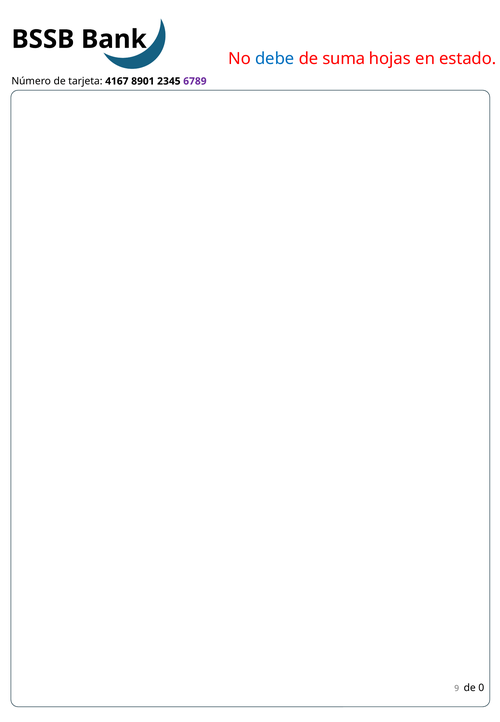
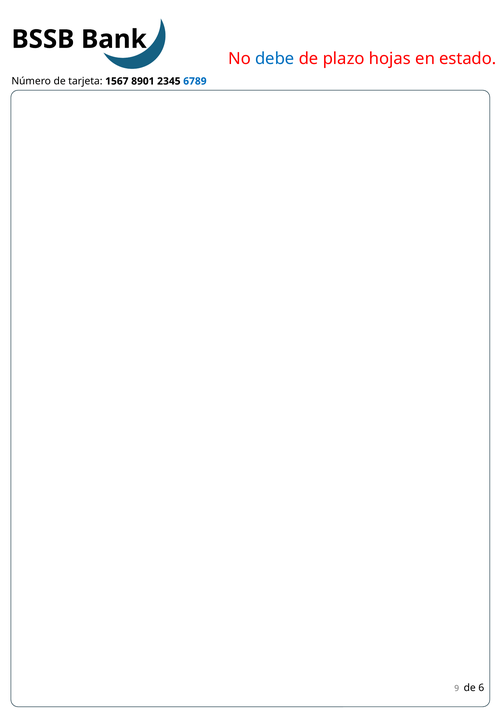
suma: suma -> plazo (344, 59)
4167: 4167 -> 1567 (117, 81)
6789 colour: purple -> blue (195, 81)
0: 0 -> 6 (481, 688)
